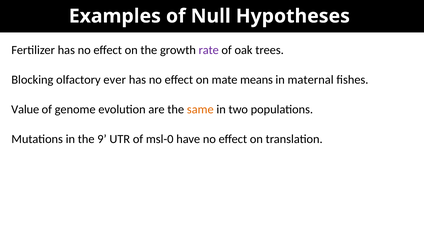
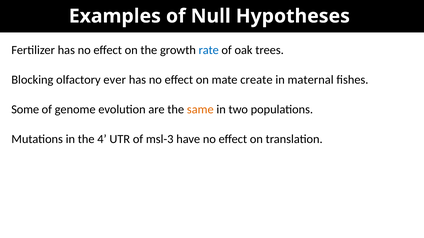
rate colour: purple -> blue (209, 50)
means: means -> create (256, 80)
Value: Value -> Some (25, 110)
9: 9 -> 4 (102, 139)
msl-0: msl-0 -> msl-3 (160, 139)
